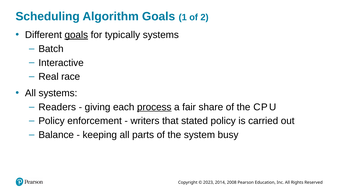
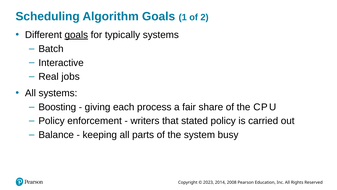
race: race -> jobs (71, 77)
Readers: Readers -> Boosting (57, 107)
process underline: present -> none (154, 107)
